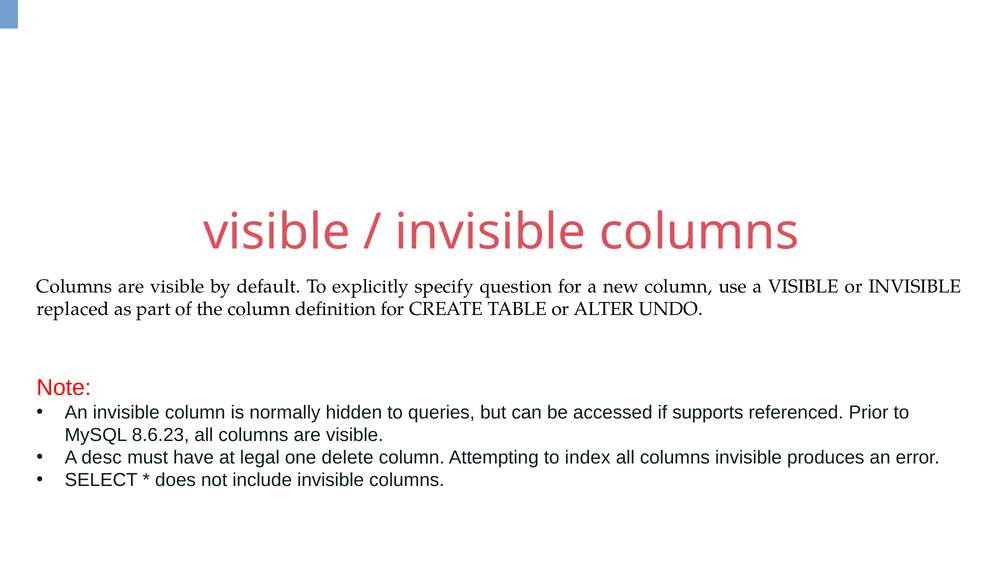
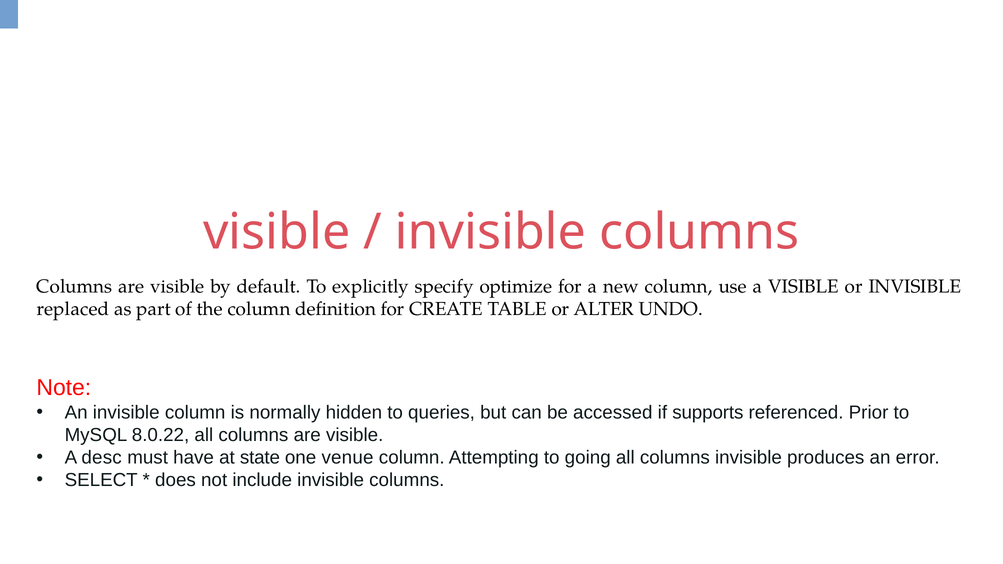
question: question -> optimize (516, 287)
8.6.23: 8.6.23 -> 8.0.22 (161, 435)
legal: legal -> state (260, 458)
delete: delete -> venue (347, 458)
index: index -> going (588, 458)
